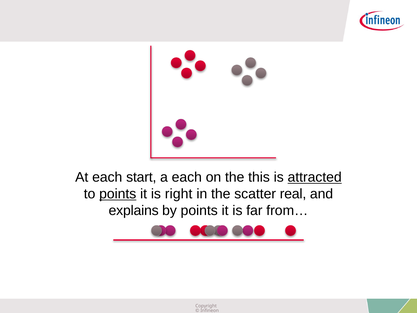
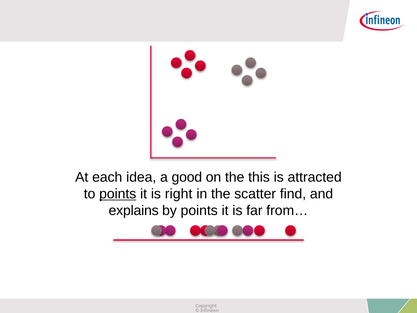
start: start -> idea (141, 177)
a each: each -> good (187, 177)
attracted underline: present -> none (315, 177)
real: real -> find (293, 194)
